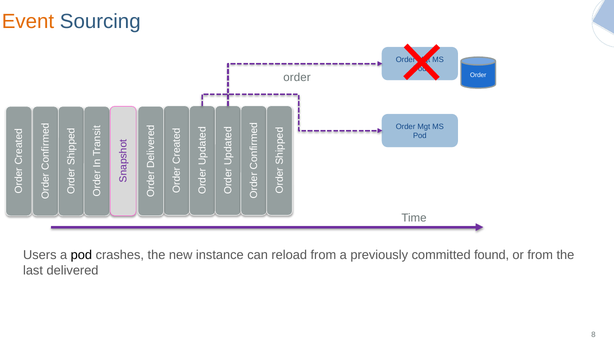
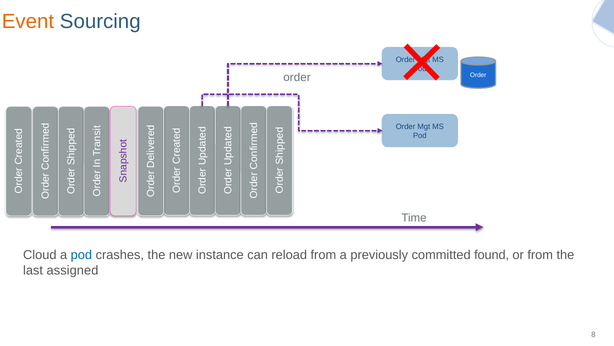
Users: Users -> Cloud (40, 255)
pod colour: black -> blue (81, 255)
delivered: delivered -> assigned (72, 270)
